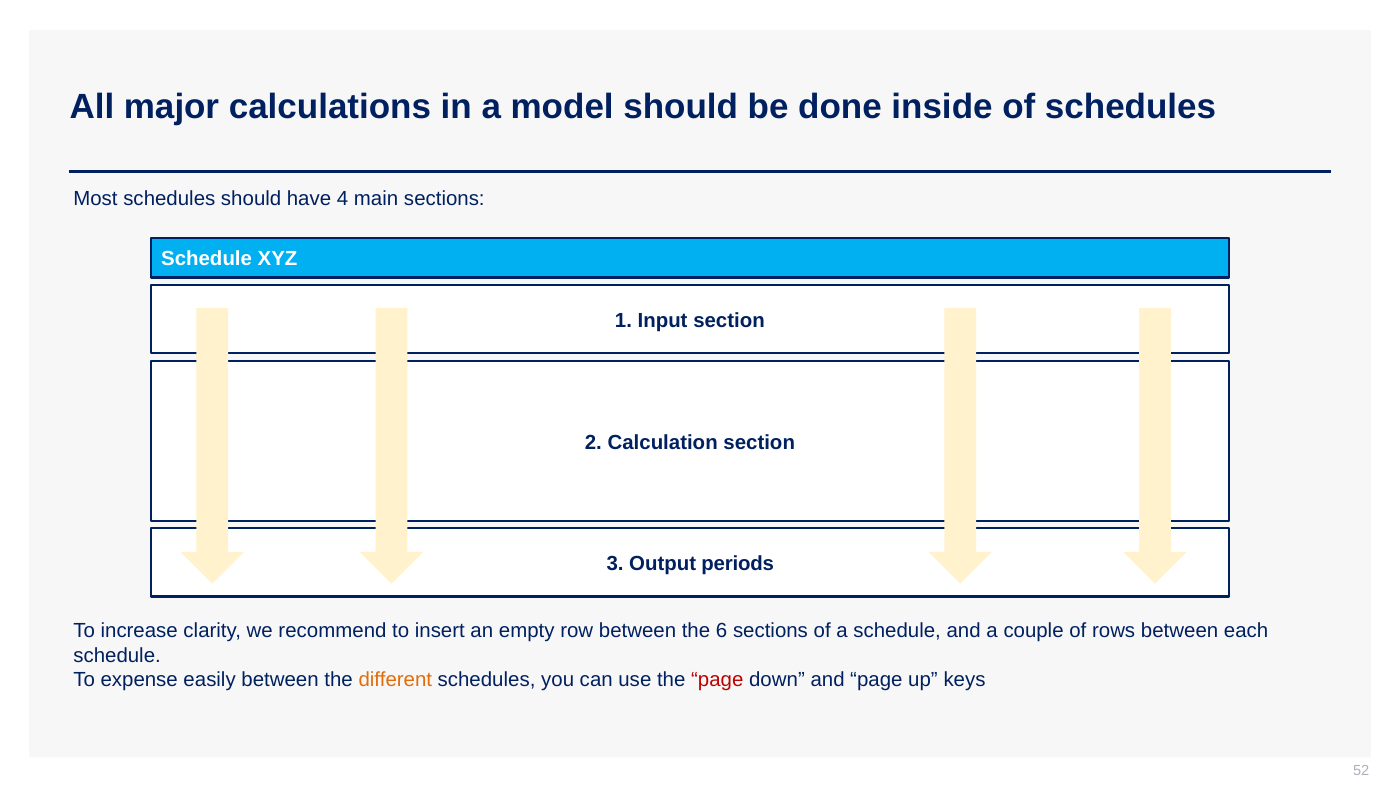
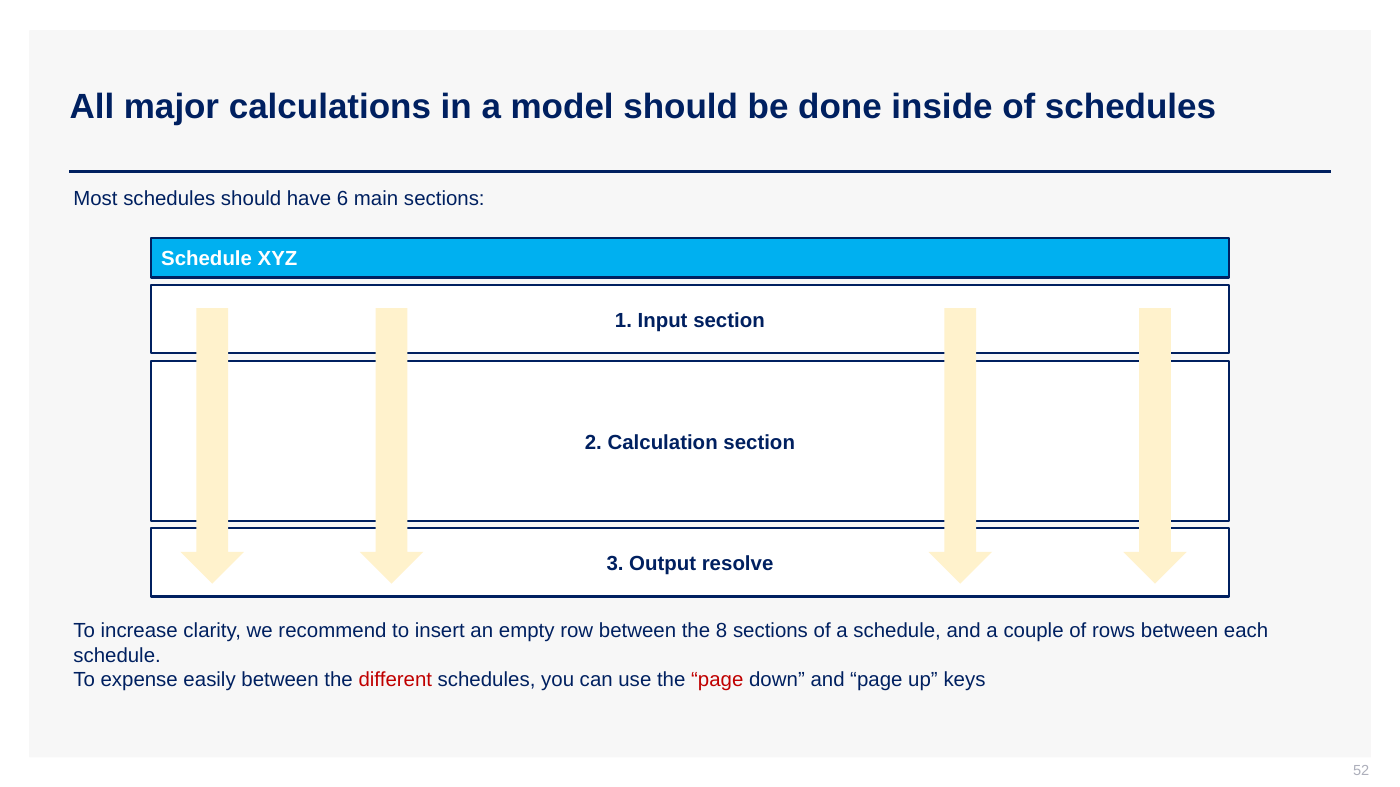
4: 4 -> 6 (343, 199)
periods: periods -> resolve (738, 564)
6: 6 -> 8 (722, 632)
different colour: orange -> red (395, 681)
